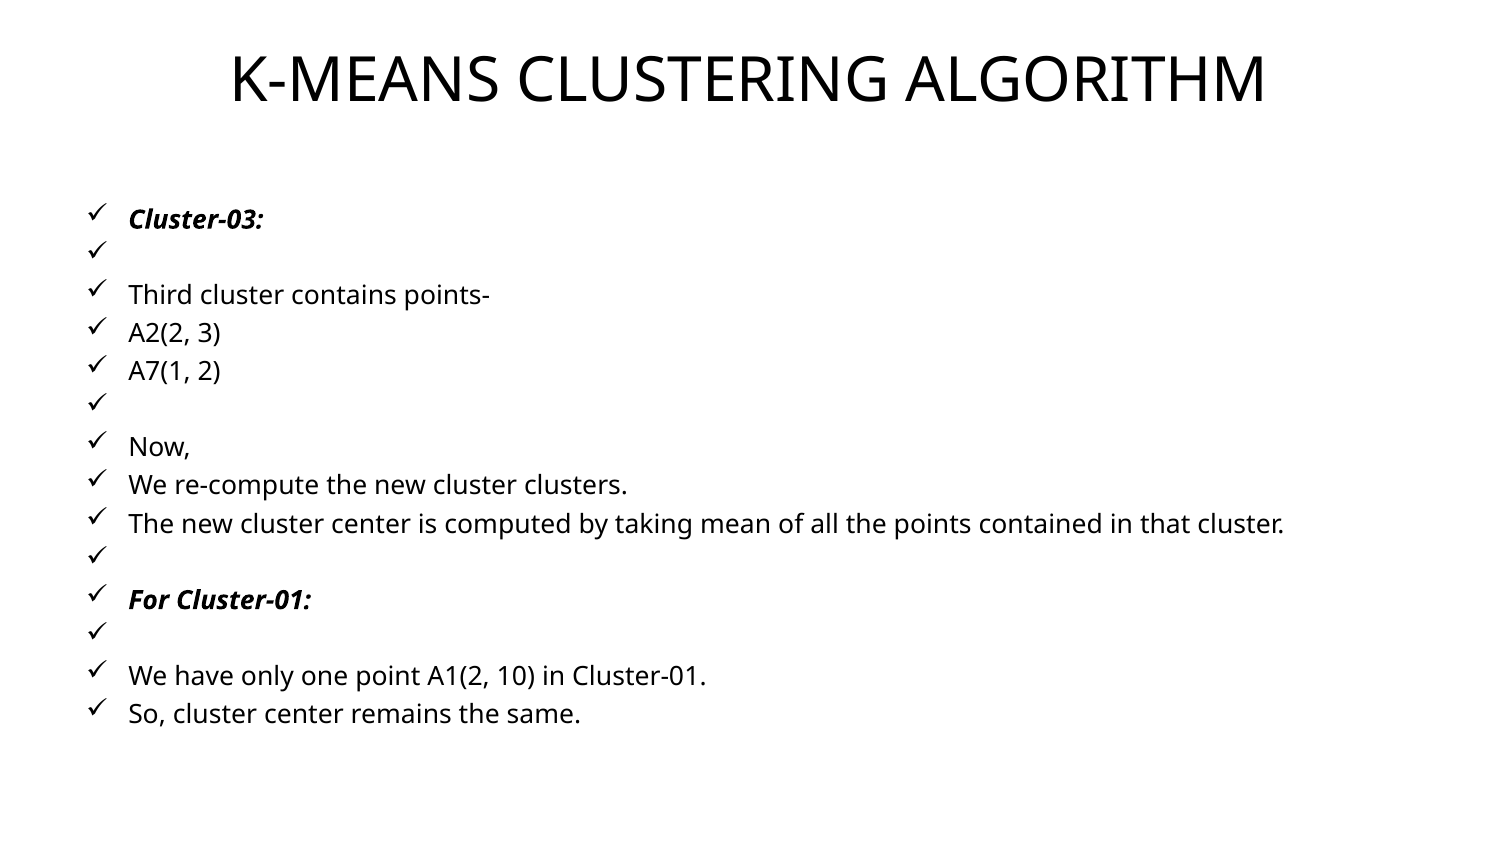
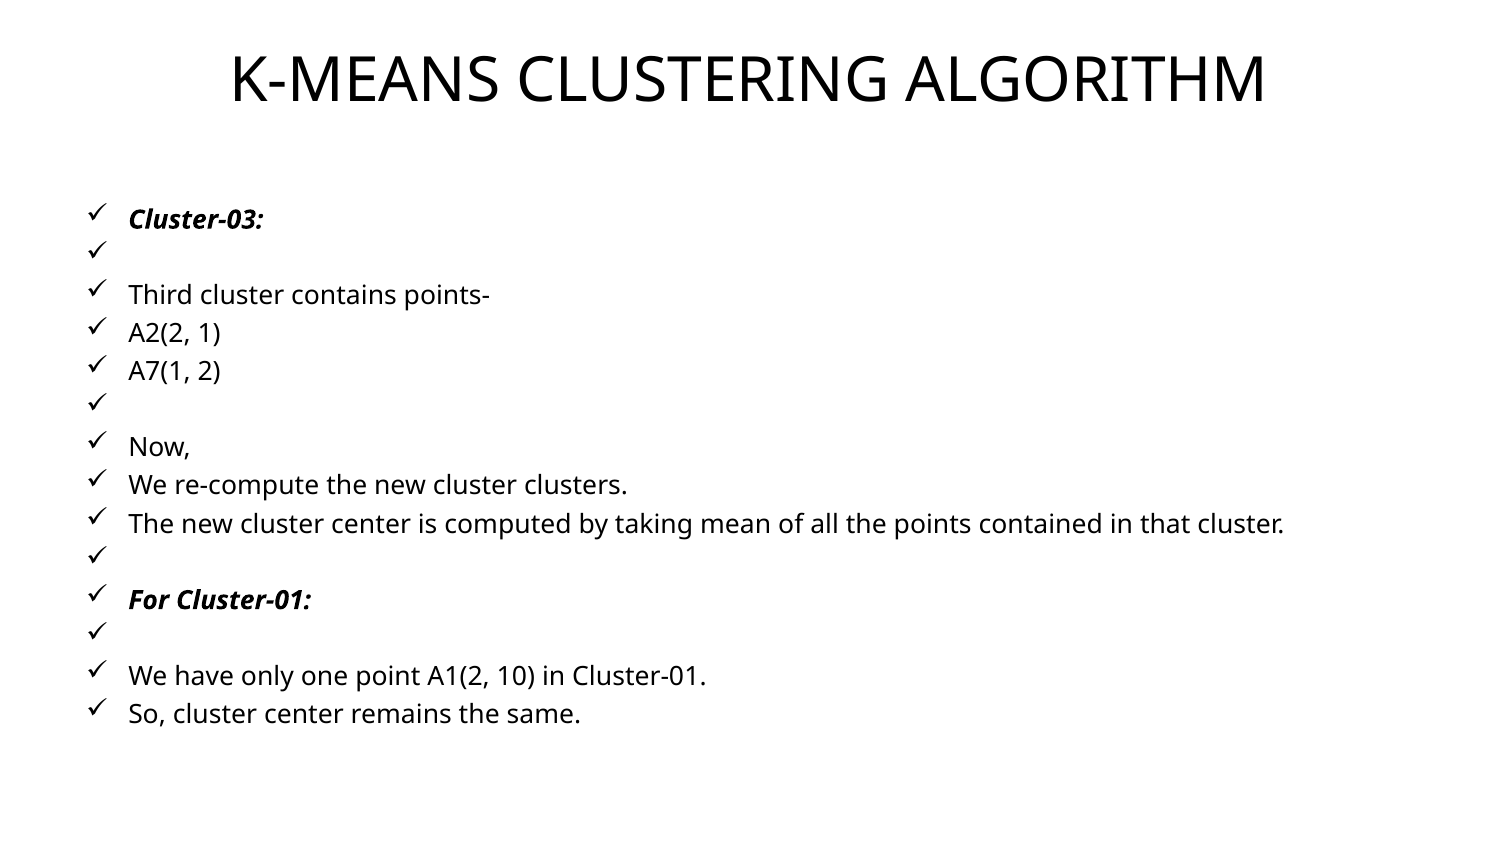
3: 3 -> 1 (209, 334)
